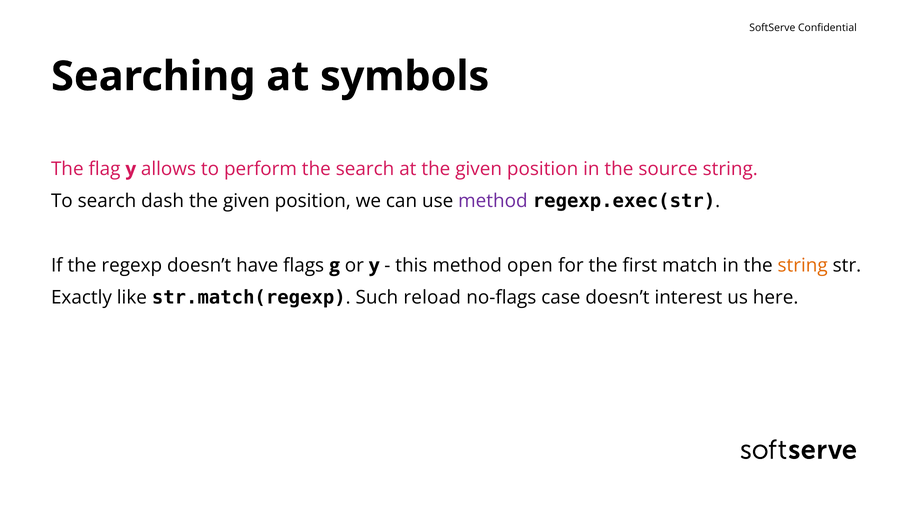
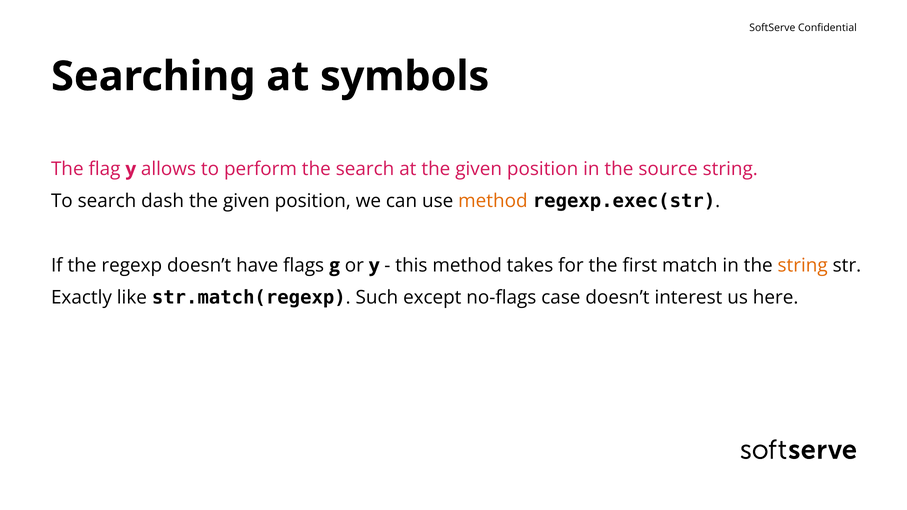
method colour: purple -> orange (493, 201)
open: open -> takes (530, 265)
reload: reload -> except (432, 298)
